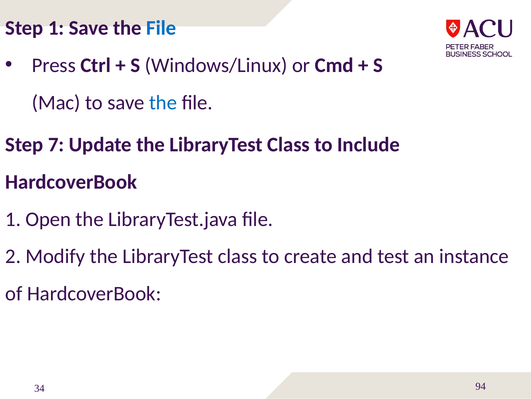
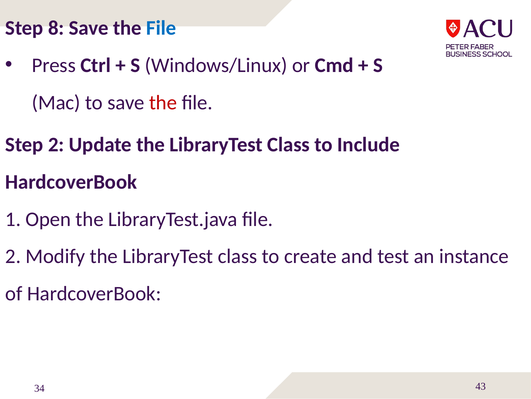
Step 1: 1 -> 8 (56, 28)
the colour: blue -> red (163, 102)
Step 7: 7 -> 2 (56, 144)
94: 94 -> 43 (481, 386)
